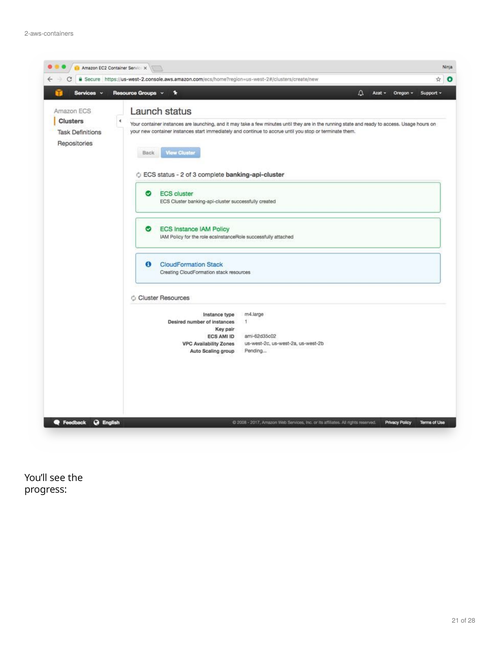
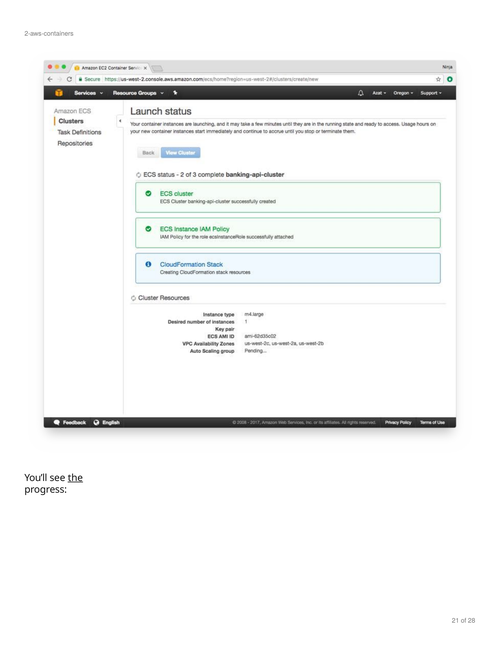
the underline: none -> present (75, 477)
